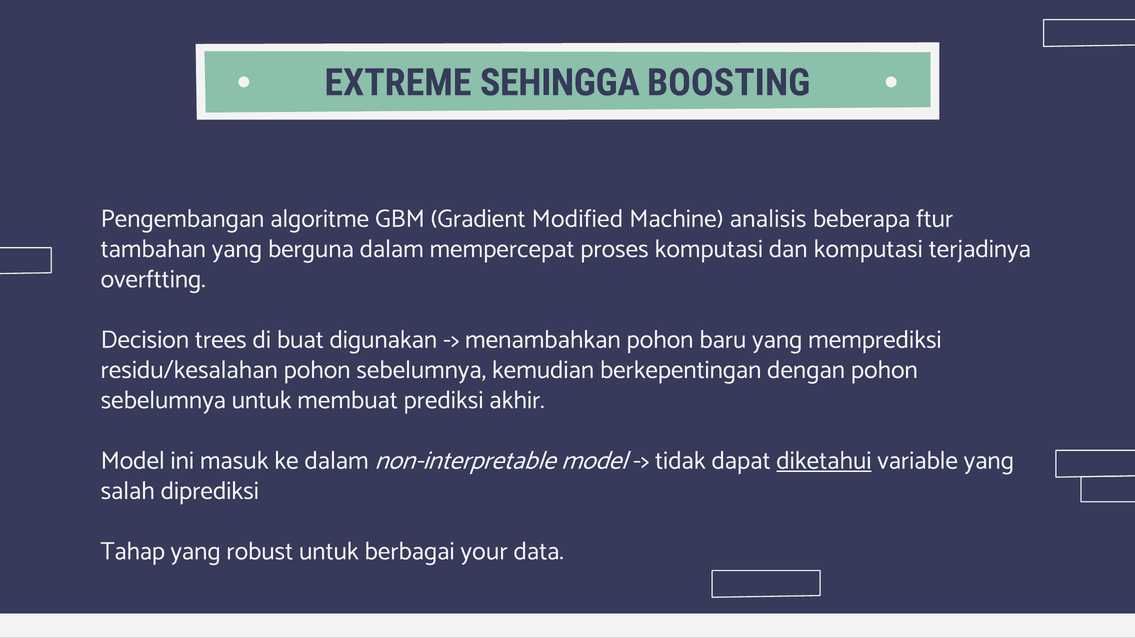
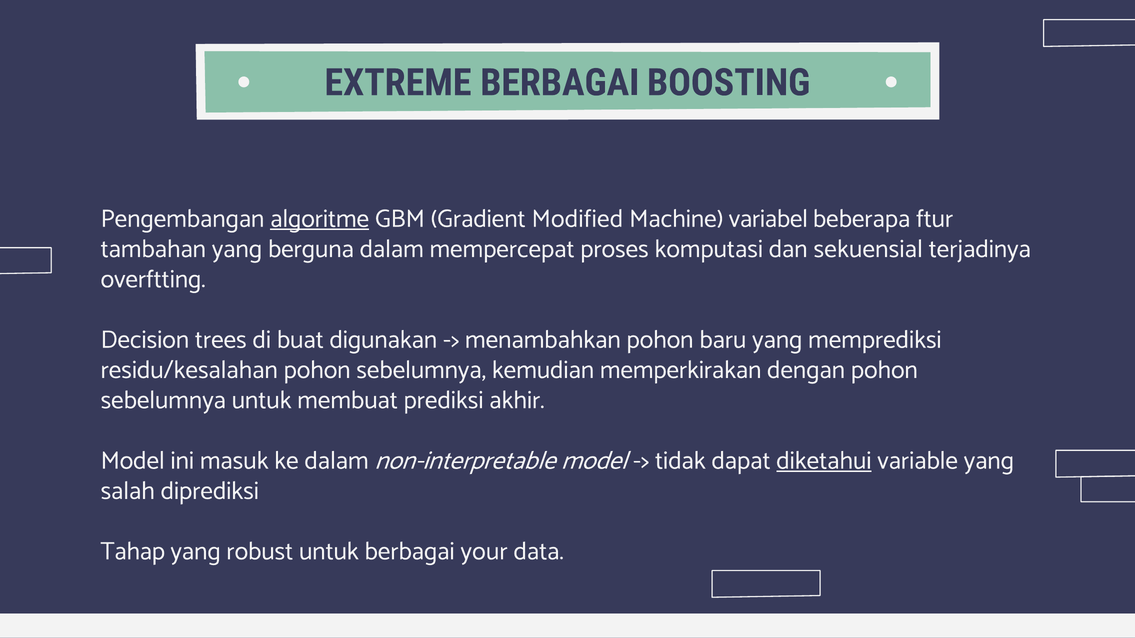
EXTREME SEHINGGA: SEHINGGA -> BERBAGAI (560, 83)
algoritme underline: none -> present (320, 219)
analisis: analisis -> variabel (768, 219)
dan komputasi: komputasi -> sekuensial (868, 249)
berkepentingan: berkepentingan -> memperkirakan (681, 370)
